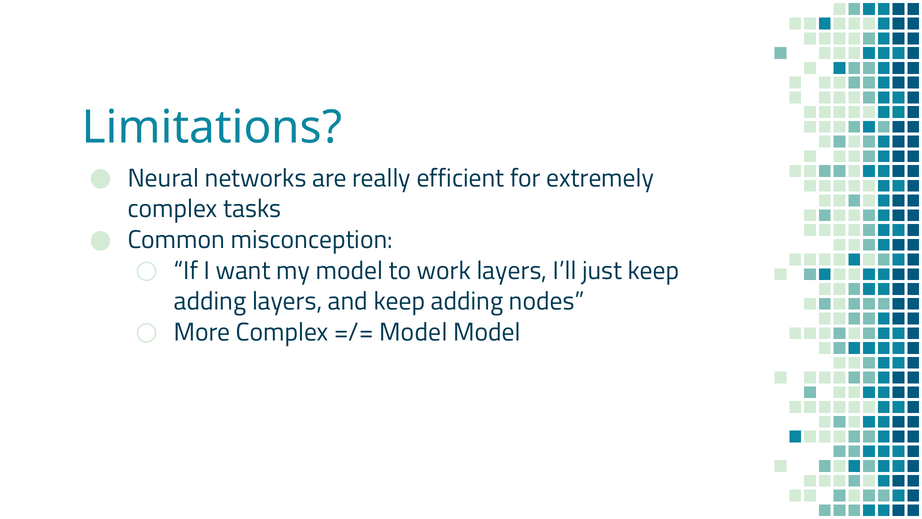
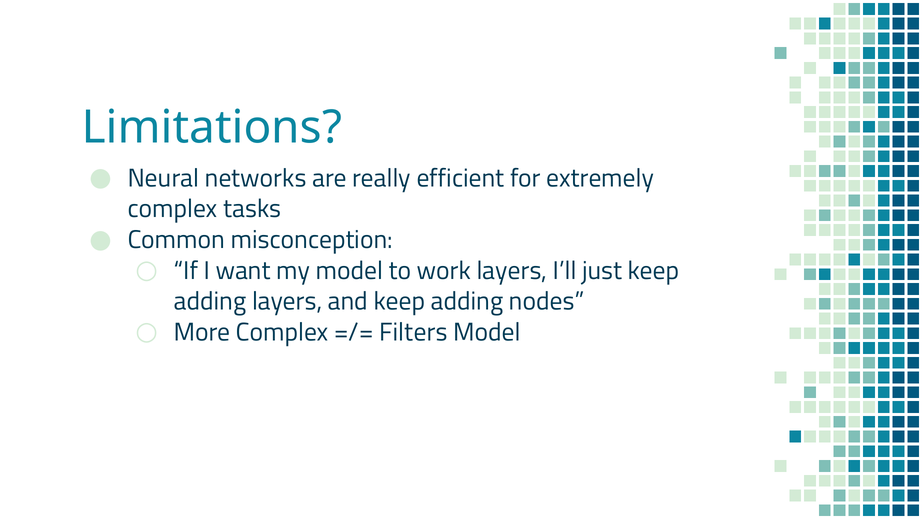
Model: Model -> Filters (413, 332)
